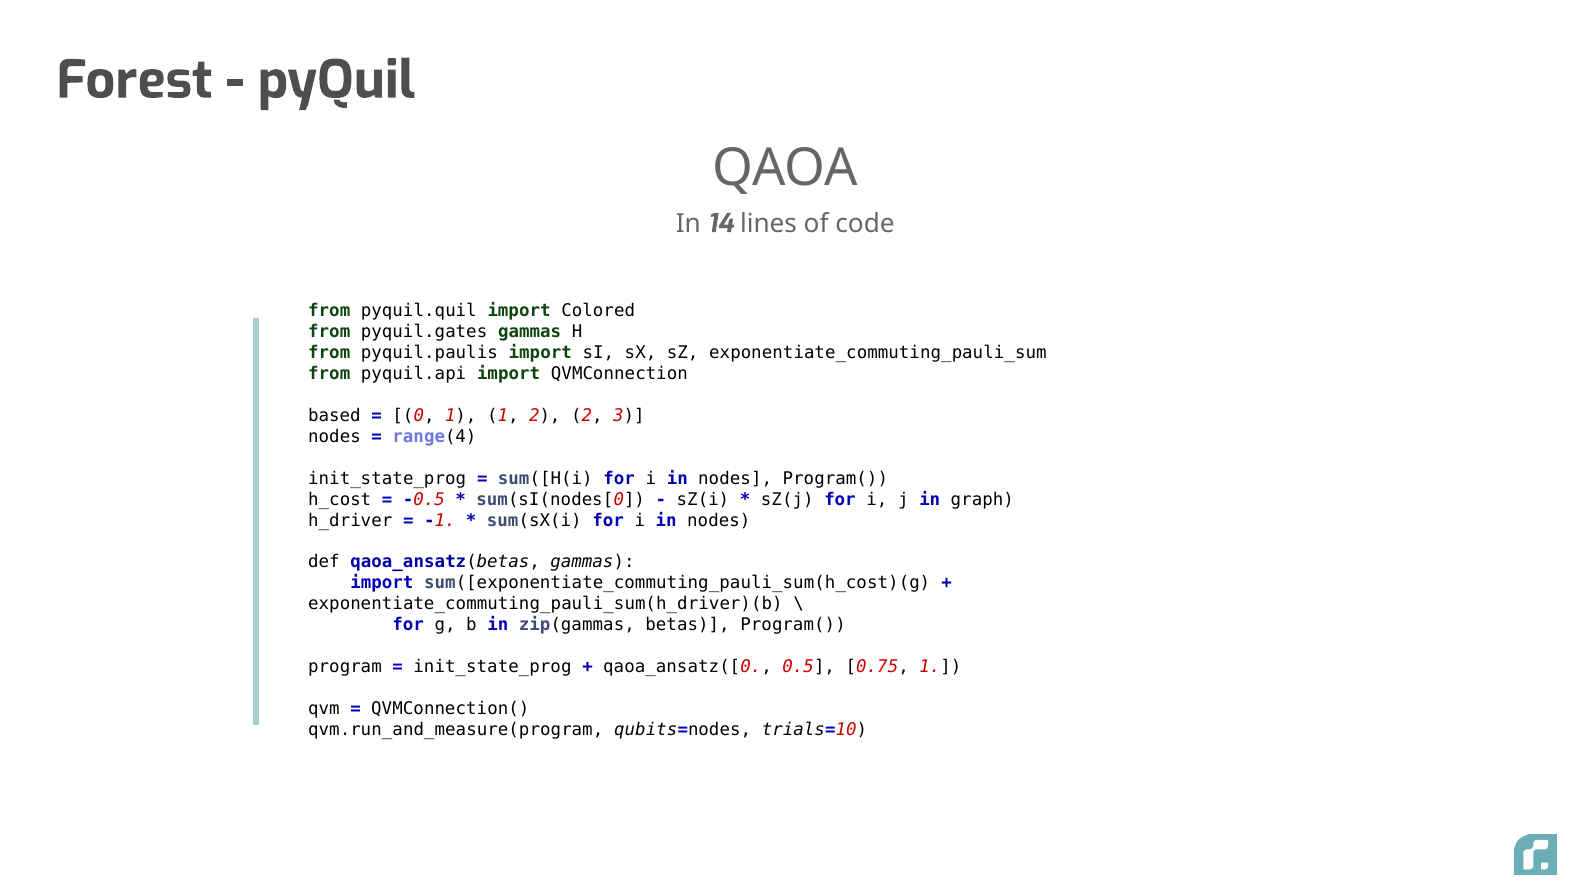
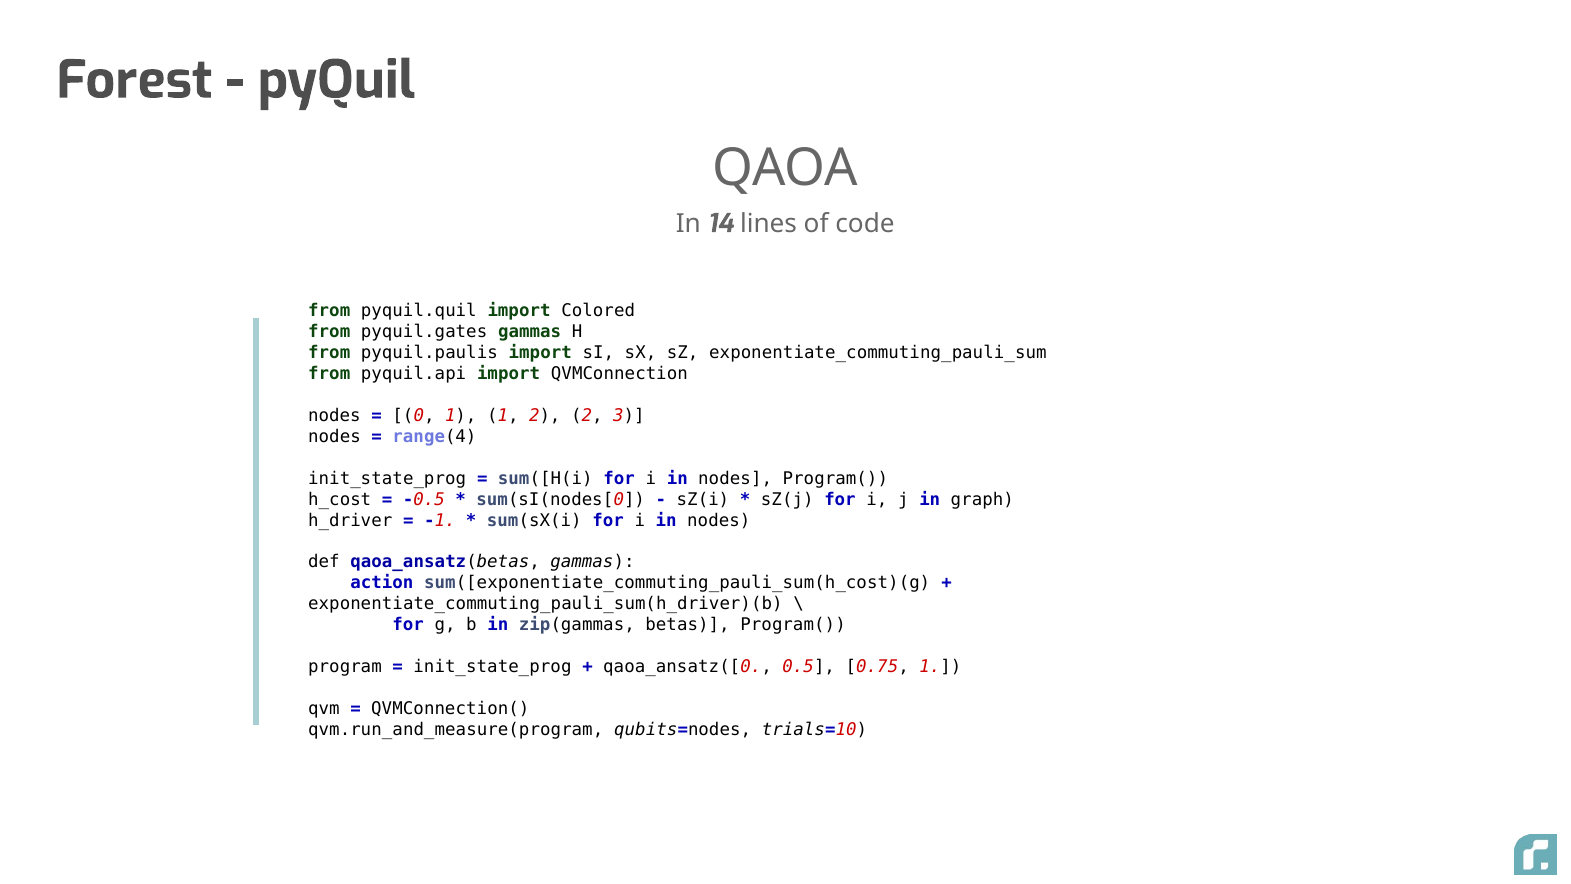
based: based -> nodes (334, 416)
import: import -> action (382, 583)
